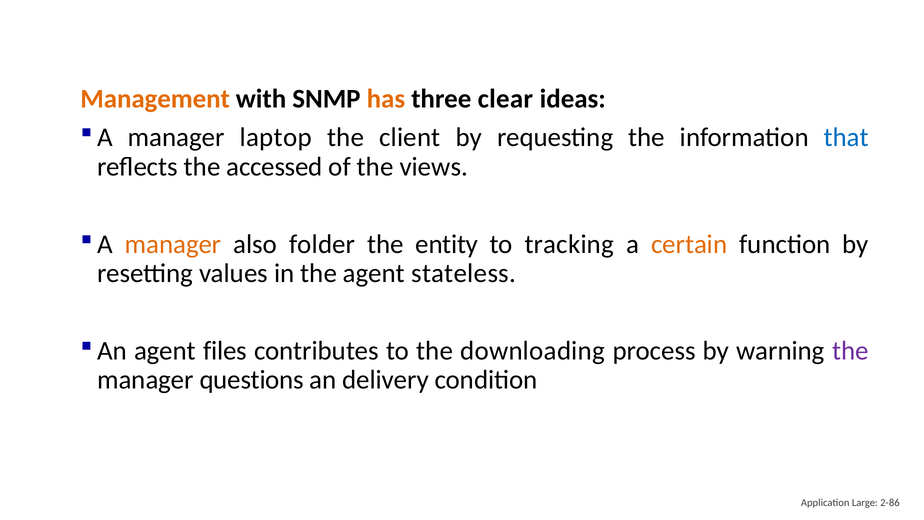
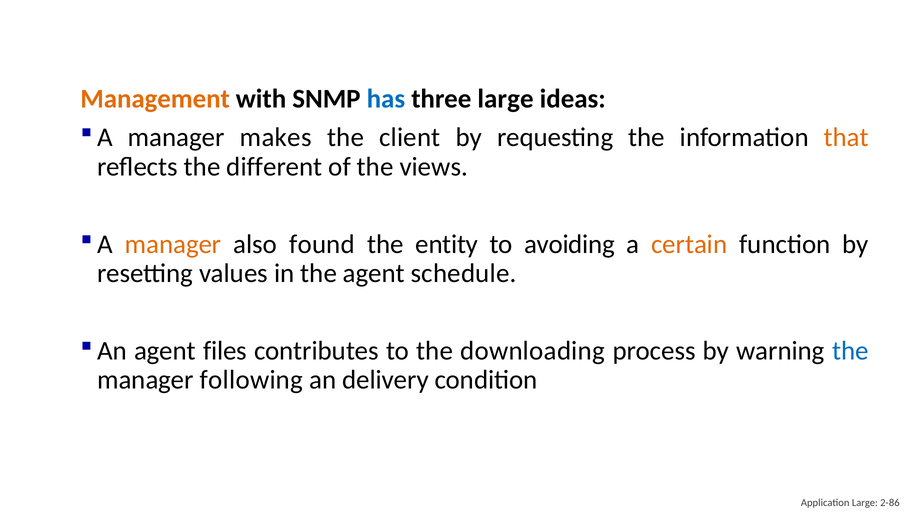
has colour: orange -> blue (386, 99)
three clear: clear -> large (505, 99)
laptop: laptop -> makes (276, 137)
that colour: blue -> orange (846, 137)
accessed: accessed -> different (274, 167)
folder: folder -> found (322, 244)
tracking: tracking -> avoiding (569, 244)
stateless: stateless -> schedule (464, 273)
the colour: purple -> blue (850, 351)
questions: questions -> following (251, 380)
